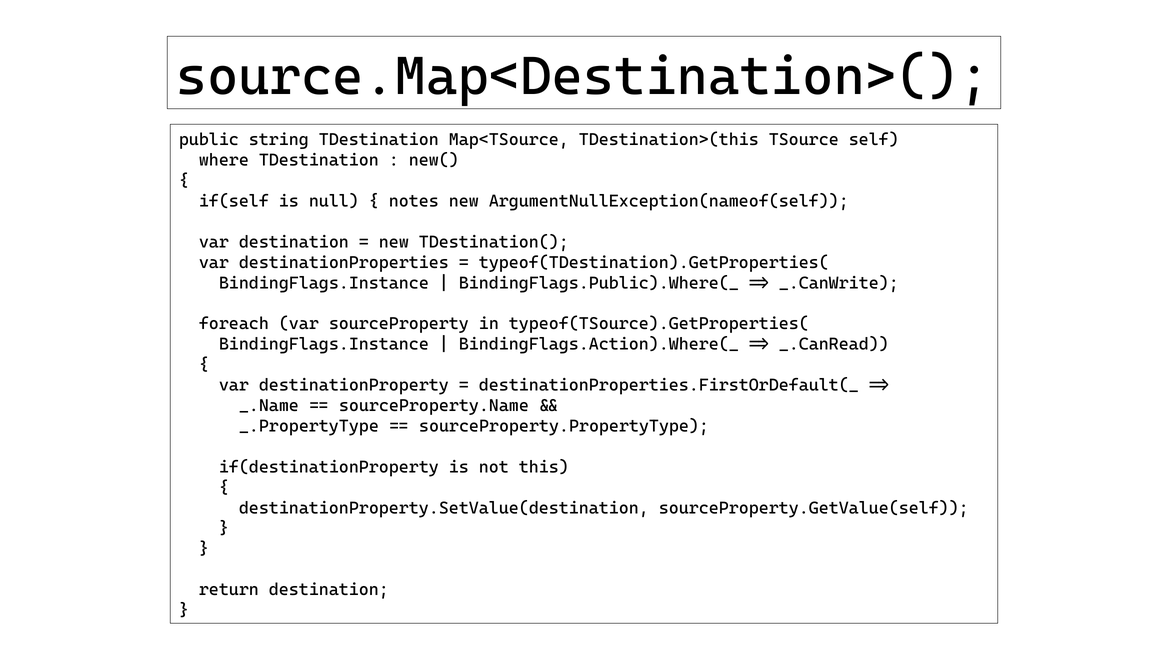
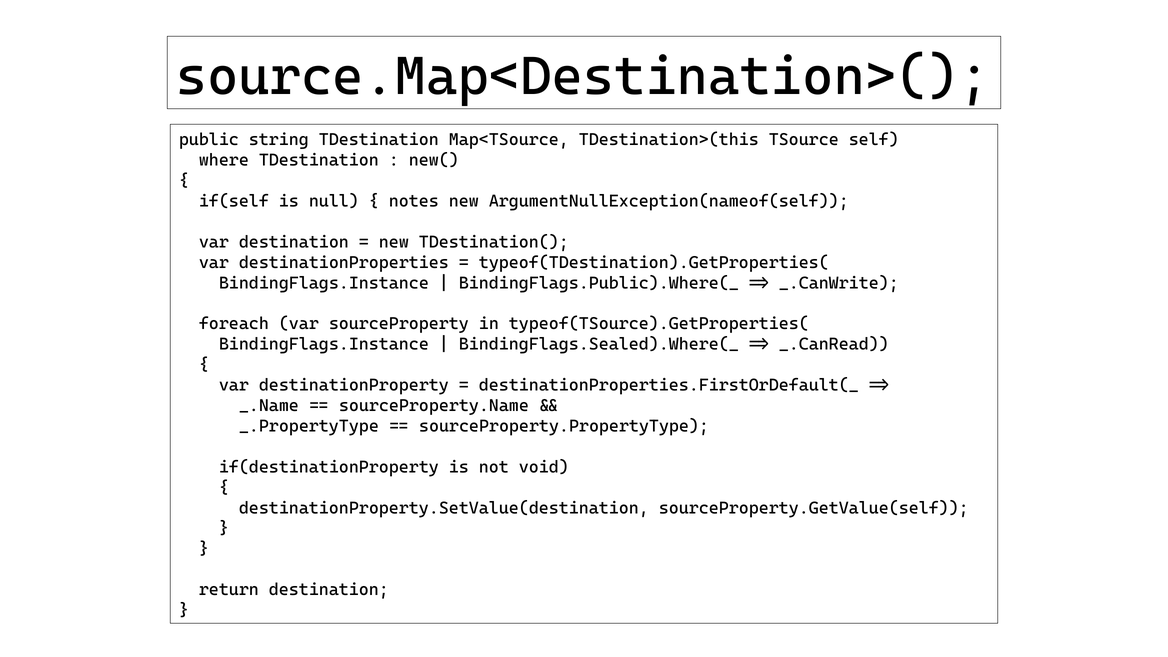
BindingFlags.Action).Where(_: BindingFlags.Action).Where(_ -> BindingFlags.Sealed).Where(_ (599, 344)
this: this -> void (544, 467)
